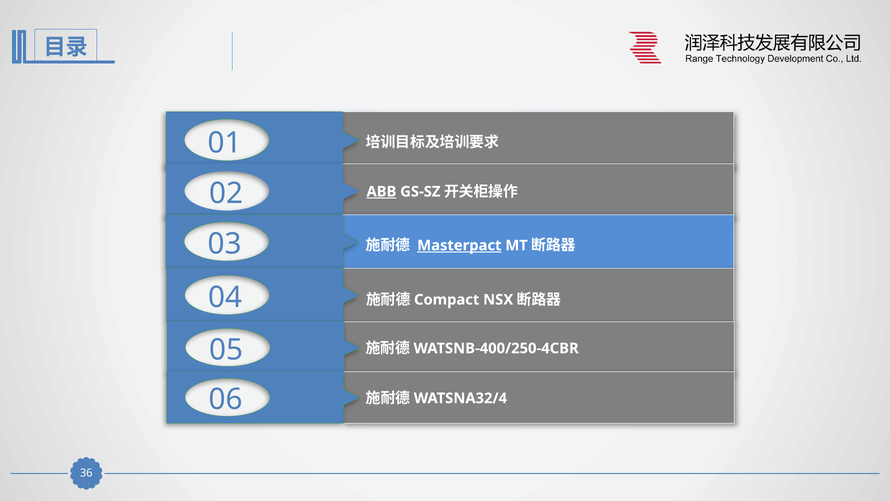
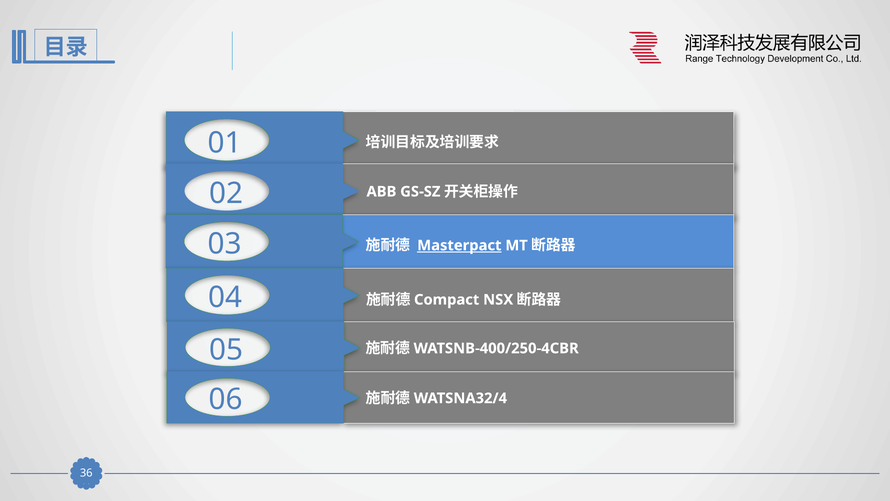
ABB underline: present -> none (381, 191)
